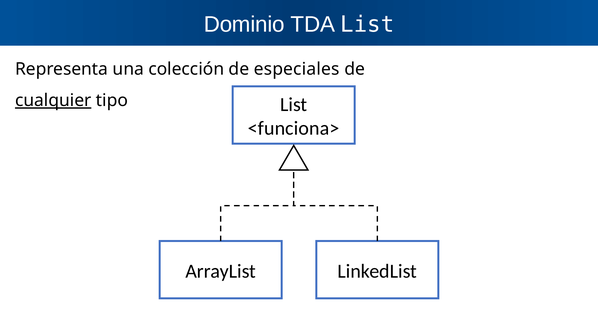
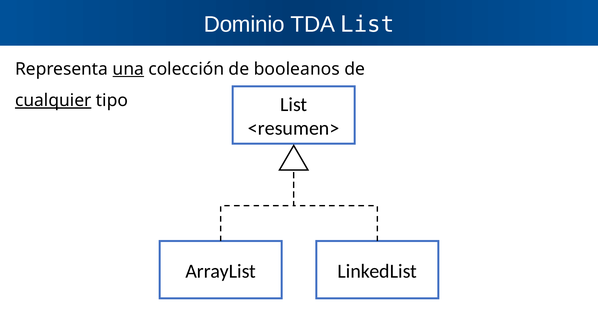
una underline: none -> present (128, 69)
especiales: especiales -> booleanos (297, 69)
<funciona>: <funciona> -> <resumen> (294, 128)
